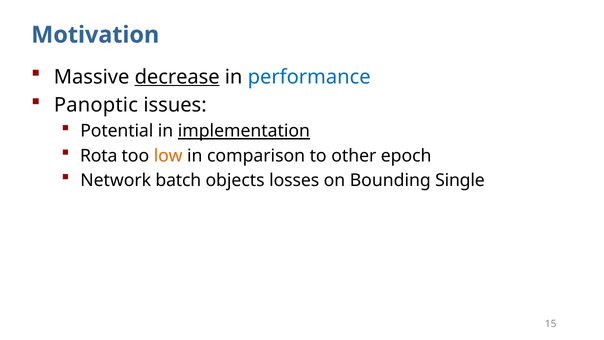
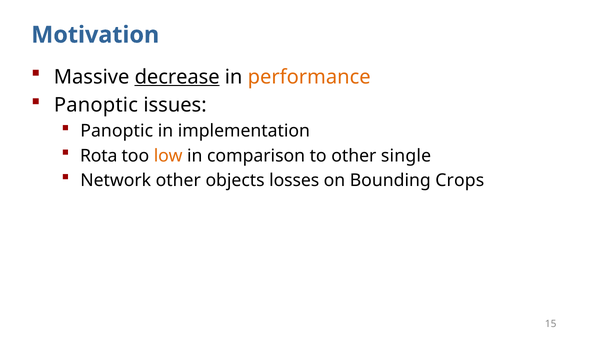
performance colour: blue -> orange (309, 77)
Potential: Potential -> Panoptic (117, 131)
implementation underline: present -> none (244, 131)
epoch: epoch -> single (406, 156)
Network batch: batch -> other (178, 180)
Single: Single -> Crops (460, 180)
